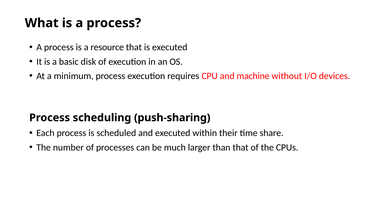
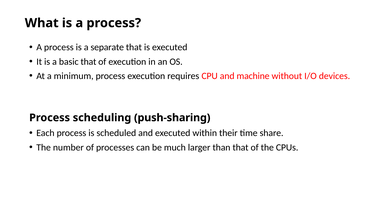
resource: resource -> separate (107, 47)
basic disk: disk -> that (88, 62)
